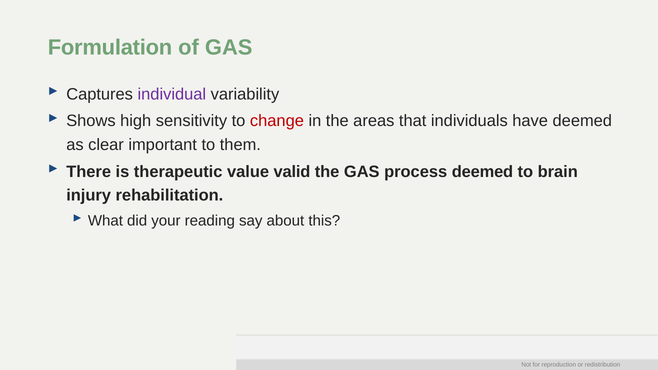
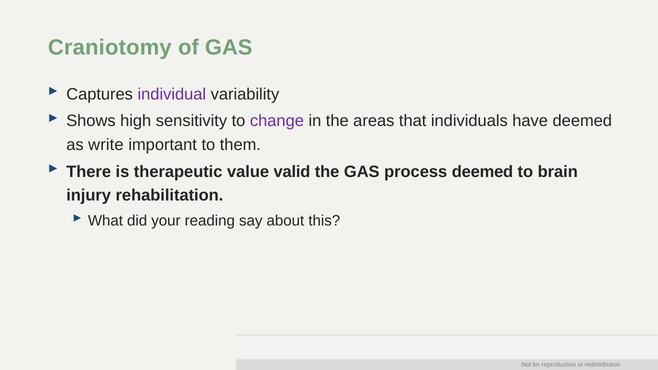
Formulation: Formulation -> Craniotomy (110, 48)
change colour: red -> purple (277, 121)
clear: clear -> write (106, 145)
